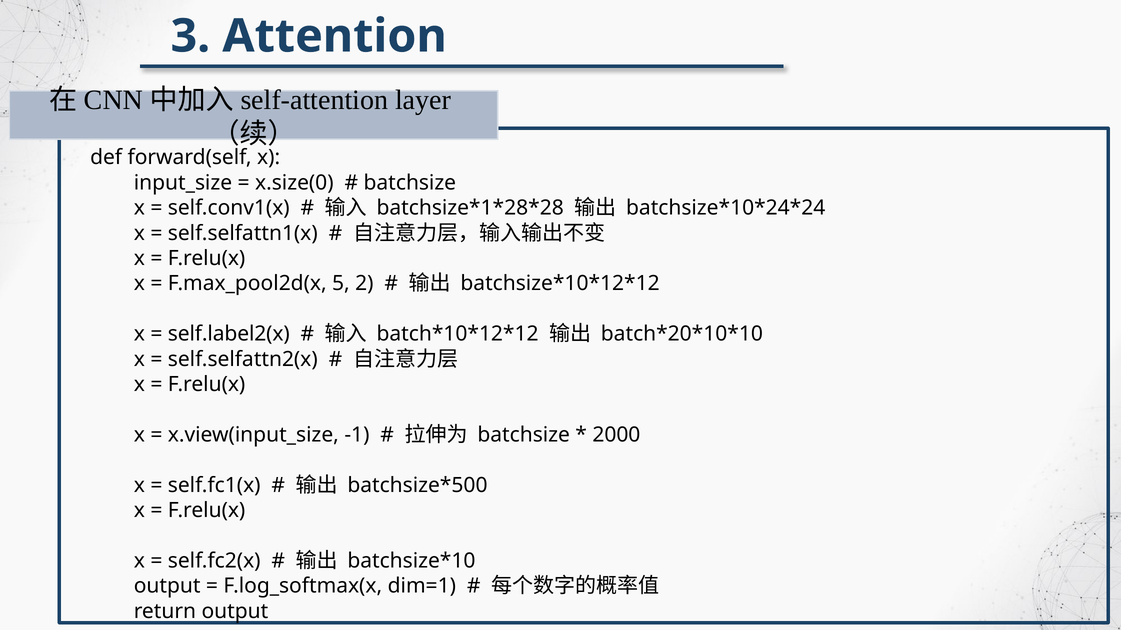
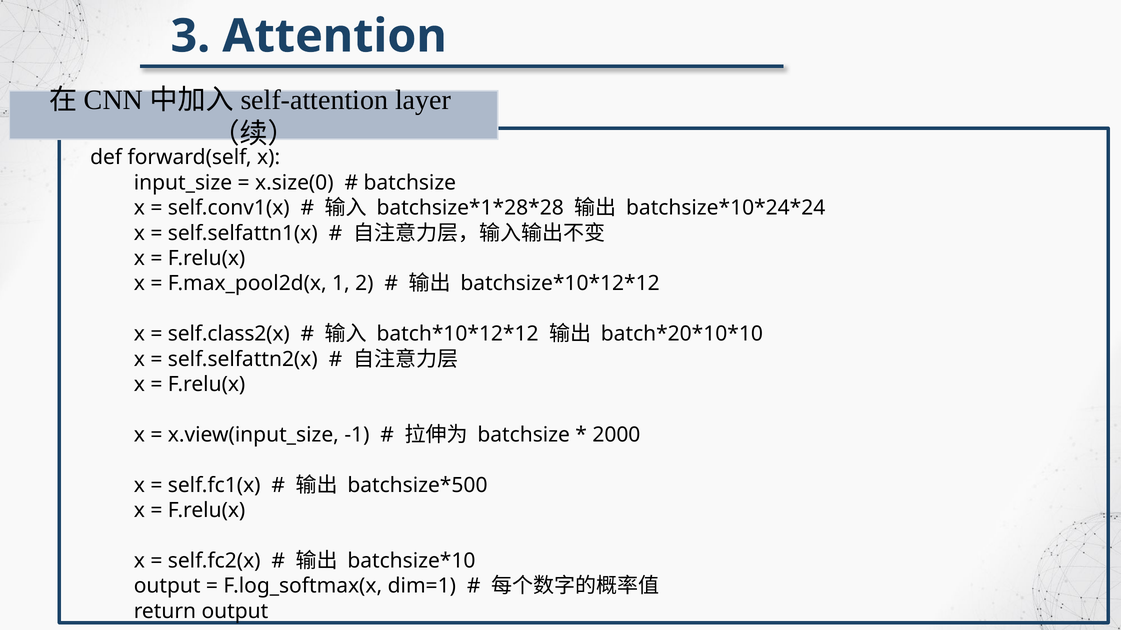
5: 5 -> 1 (341, 284)
self.label2(x: self.label2(x -> self.class2(x (229, 334)
